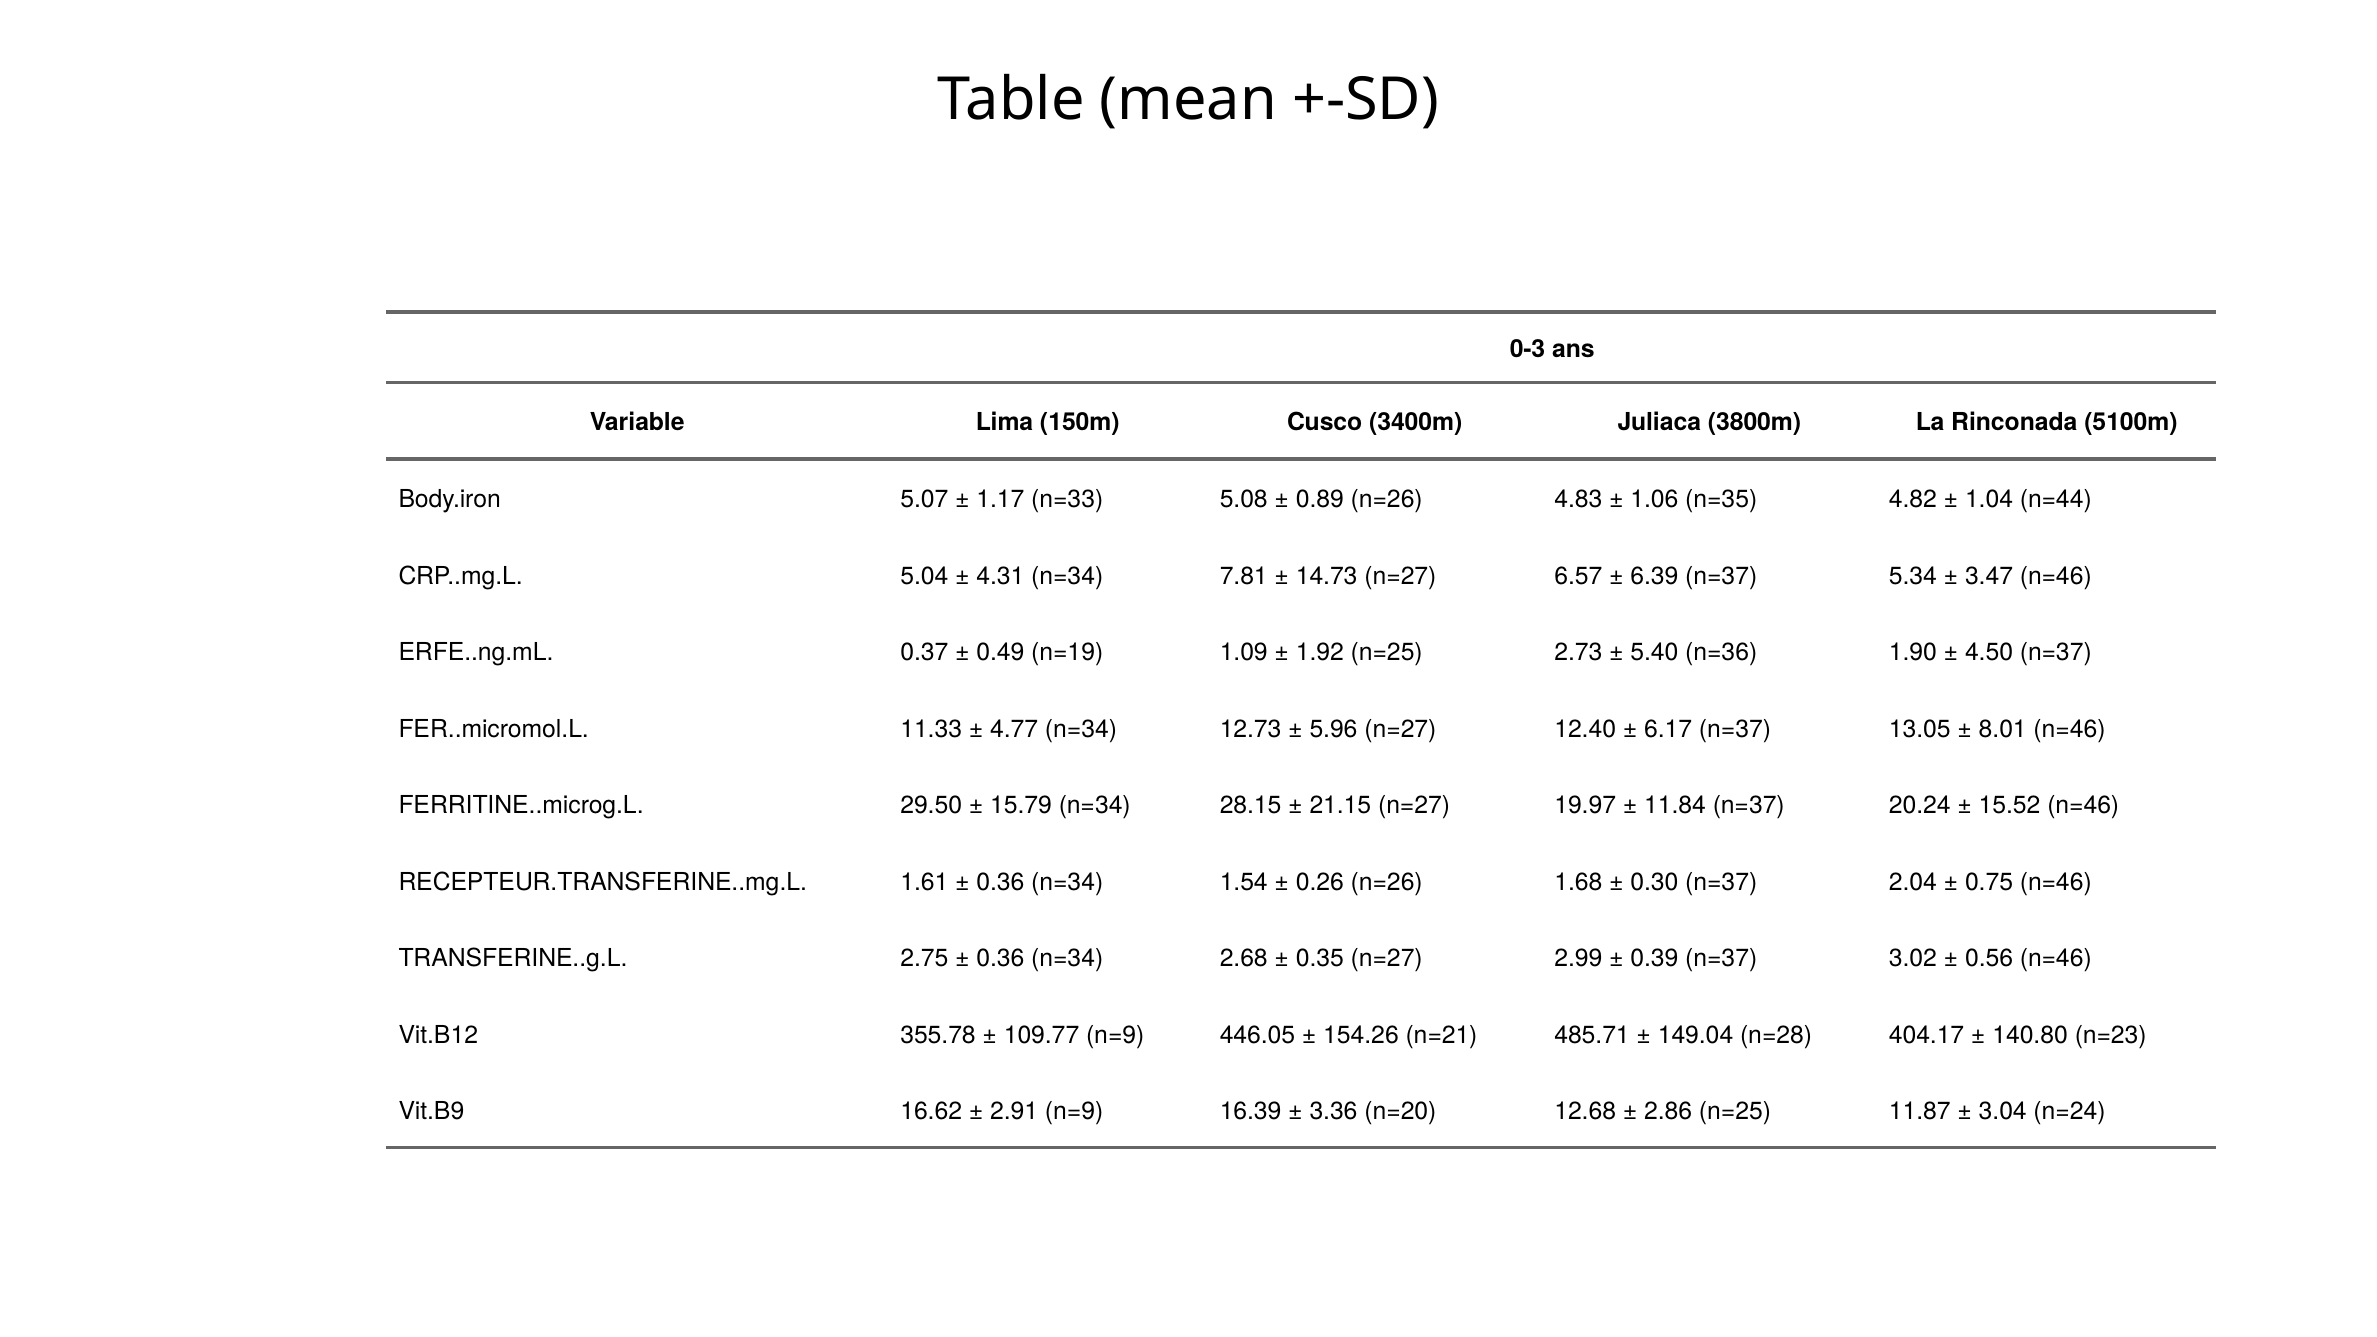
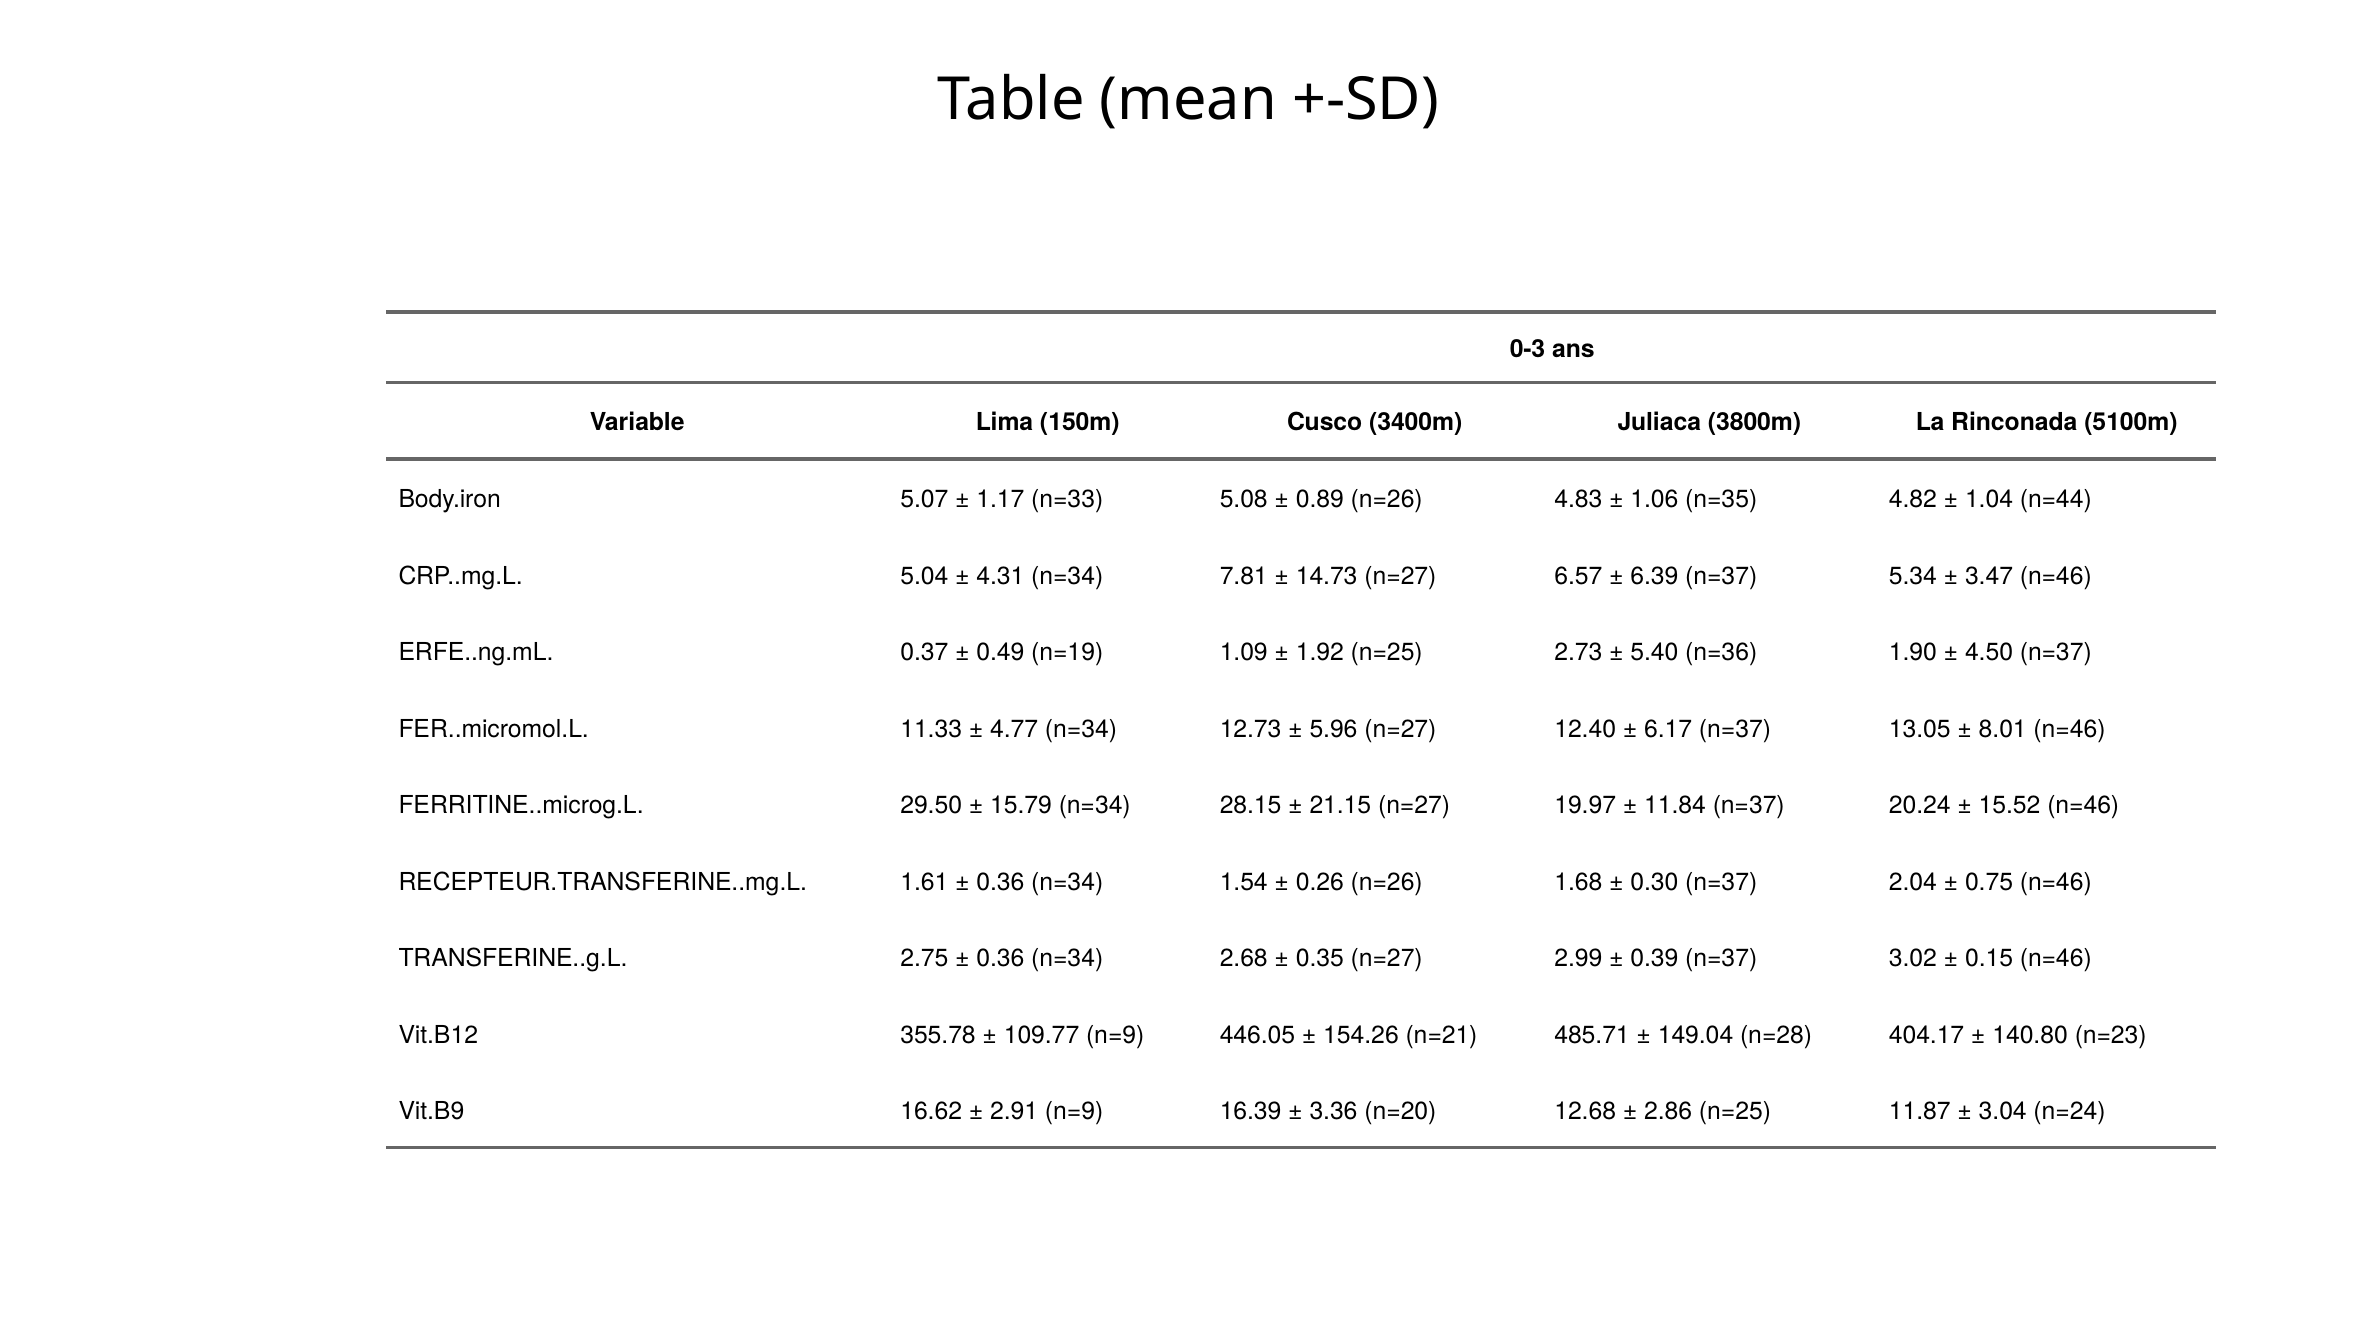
0.56: 0.56 -> 0.15 (1989, 959)
